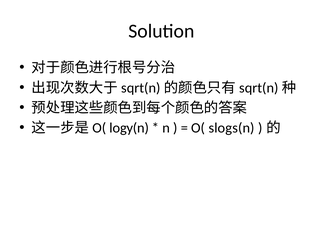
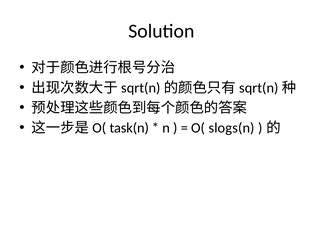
logy(n: logy(n -> task(n (129, 128)
